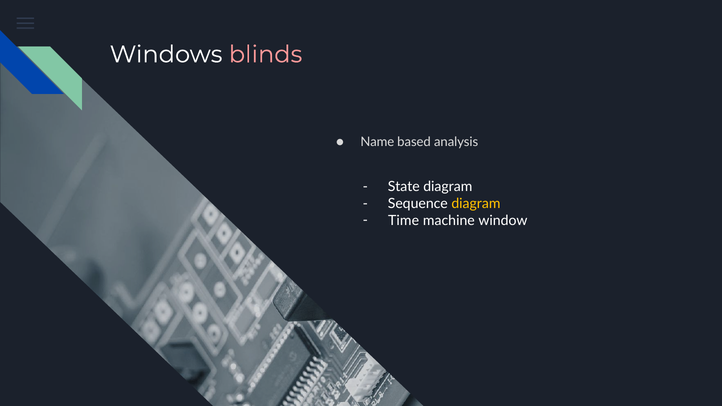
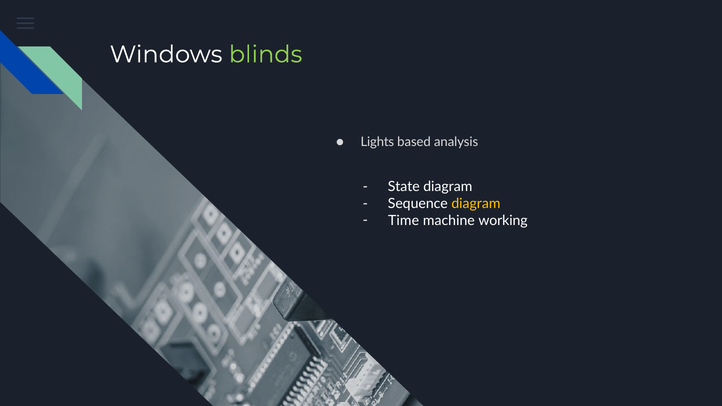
blinds colour: pink -> light green (266, 54)
Name: Name -> Lights (377, 142)
window: window -> working (503, 221)
